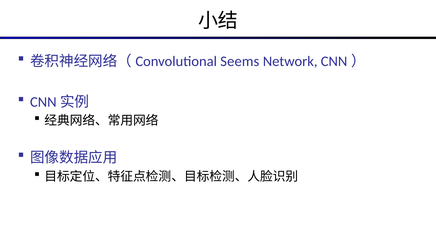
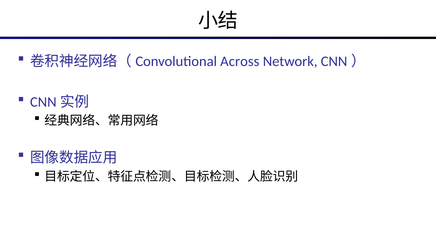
Seems: Seems -> Across (240, 61)
